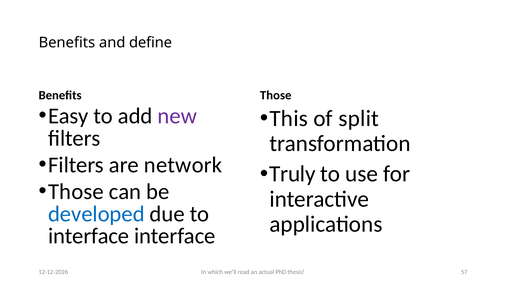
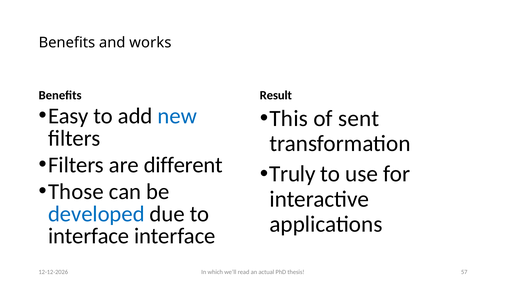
define: define -> works (150, 43)
Those: Those -> Result (276, 95)
new colour: purple -> blue (177, 116)
split: split -> sent (359, 118)
network: network -> different (183, 165)
